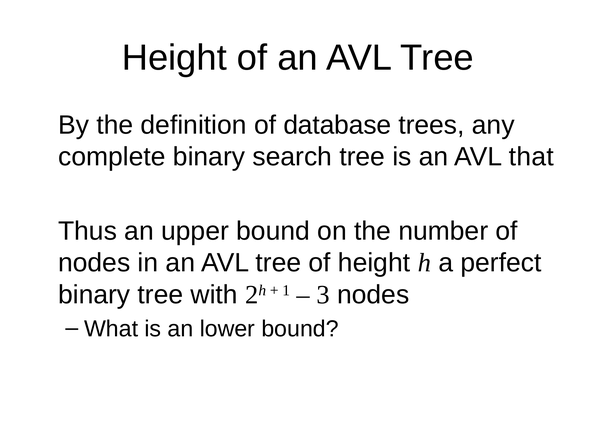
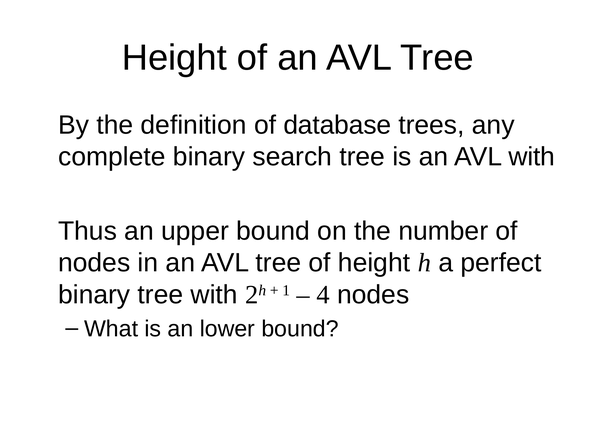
AVL that: that -> with (532, 157)
3: 3 -> 4 (323, 295)
